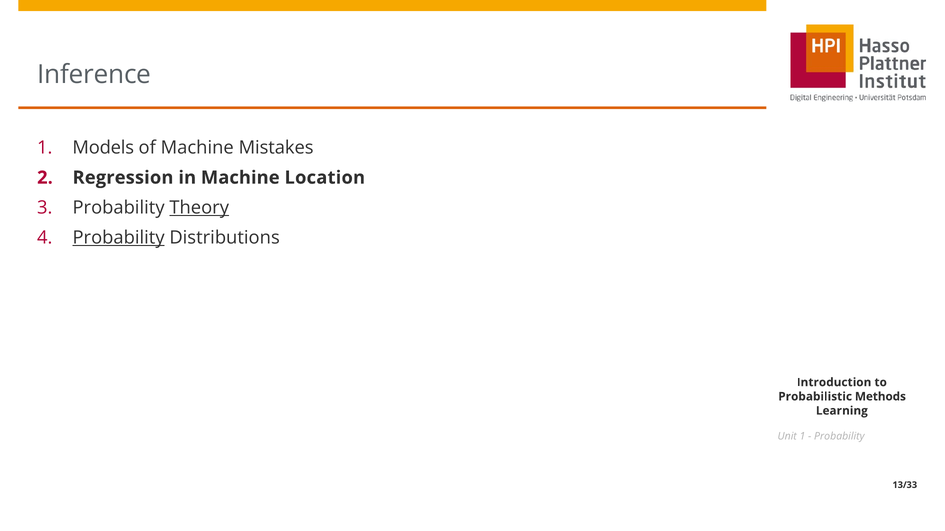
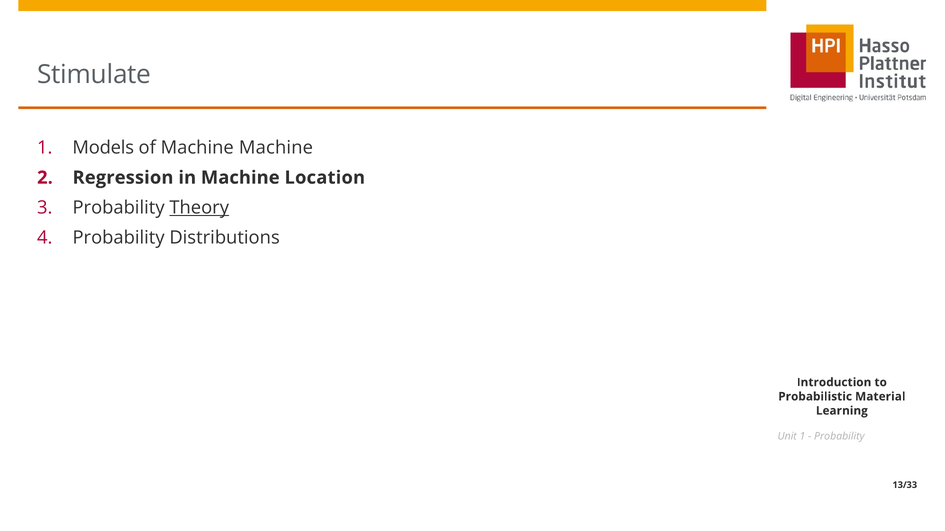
Inference: Inference -> Stimulate (94, 74)
Machine Mistakes: Mistakes -> Machine (276, 148)
Probability underline: present -> none (119, 238)
Methods: Methods -> Material (880, 397)
